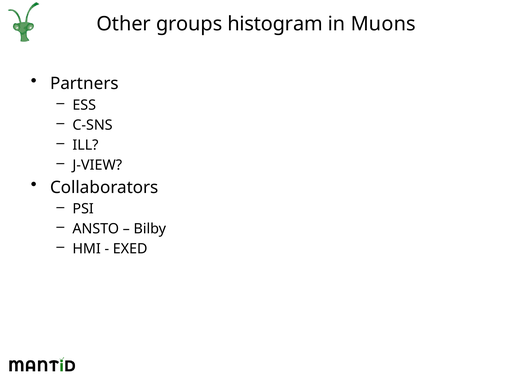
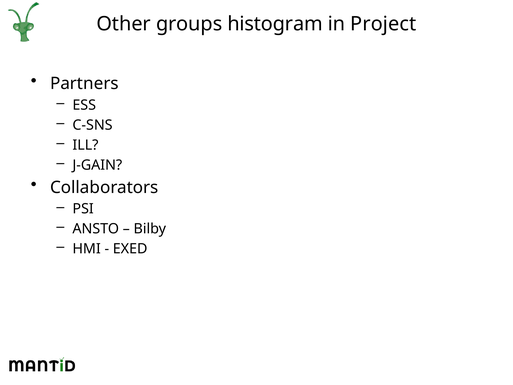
Muons: Muons -> Project (383, 24)
J-VIEW: J-VIEW -> J-GAIN (97, 165)
